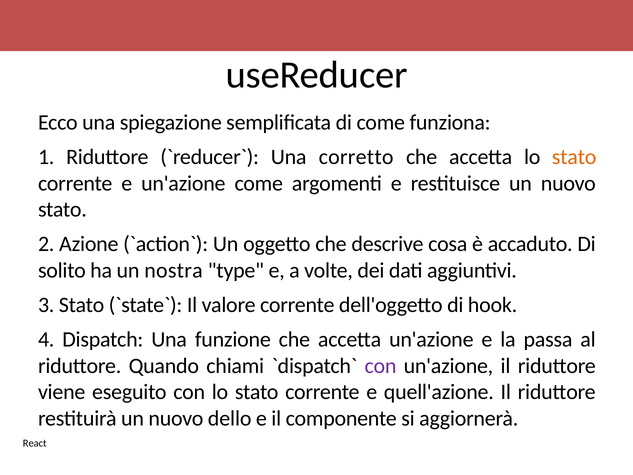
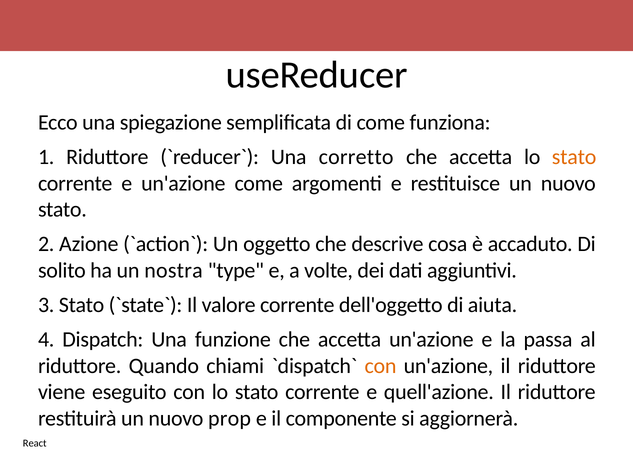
hook: hook -> aiuta (493, 305)
con colour: purple -> orange (381, 366)
dello: dello -> prop (230, 419)
